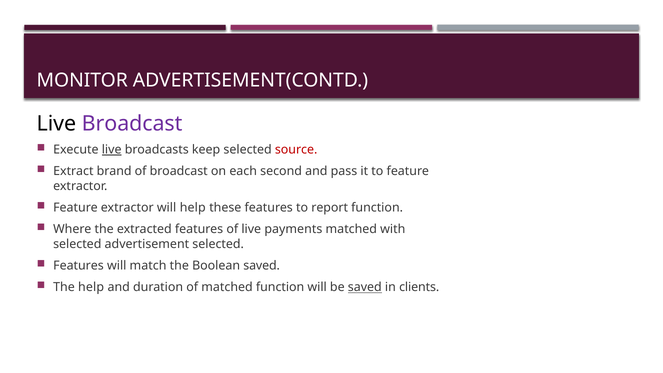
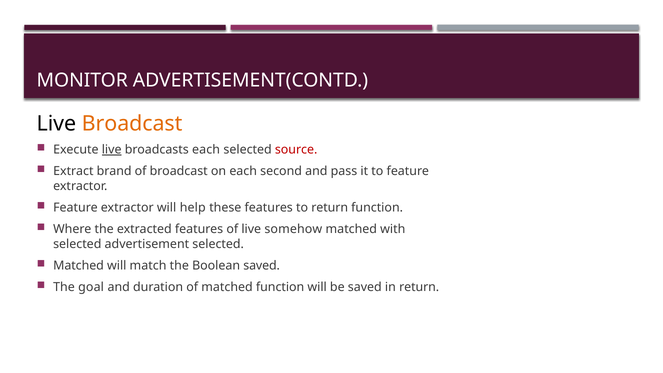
Broadcast colour: purple -> orange (132, 124)
broadcasts keep: keep -> each (206, 150)
to report: report -> return (330, 208)
payments: payments -> somehow (293, 229)
Features: Features -> Matched (79, 266)
The help: help -> goal (91, 287)
saved underline: present -> none (365, 287)
in clients: clients -> return (419, 287)
